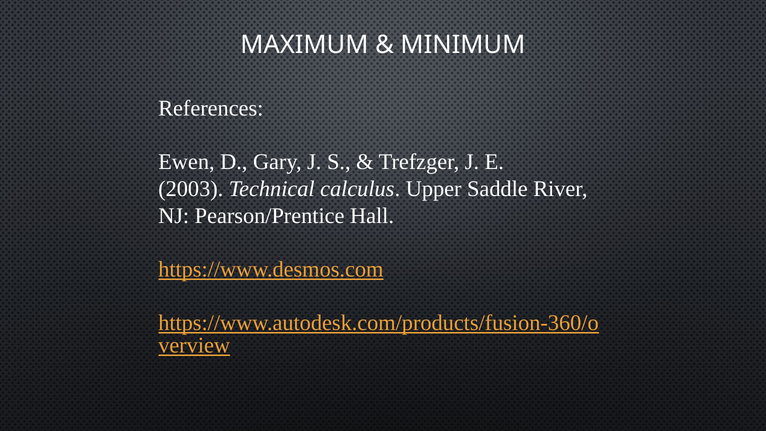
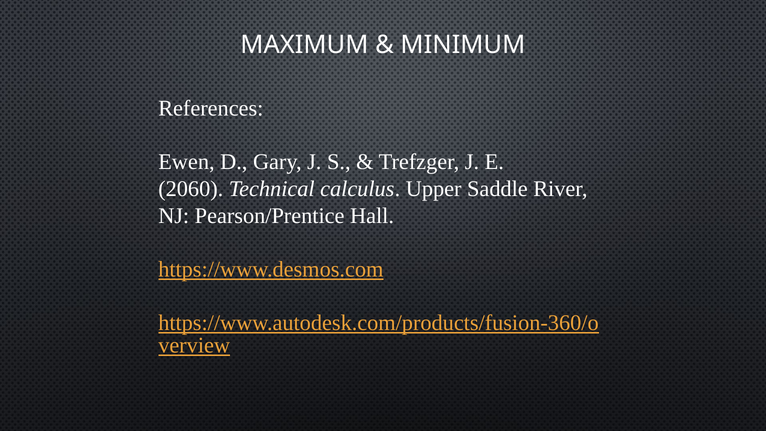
2003: 2003 -> 2060 (191, 189)
